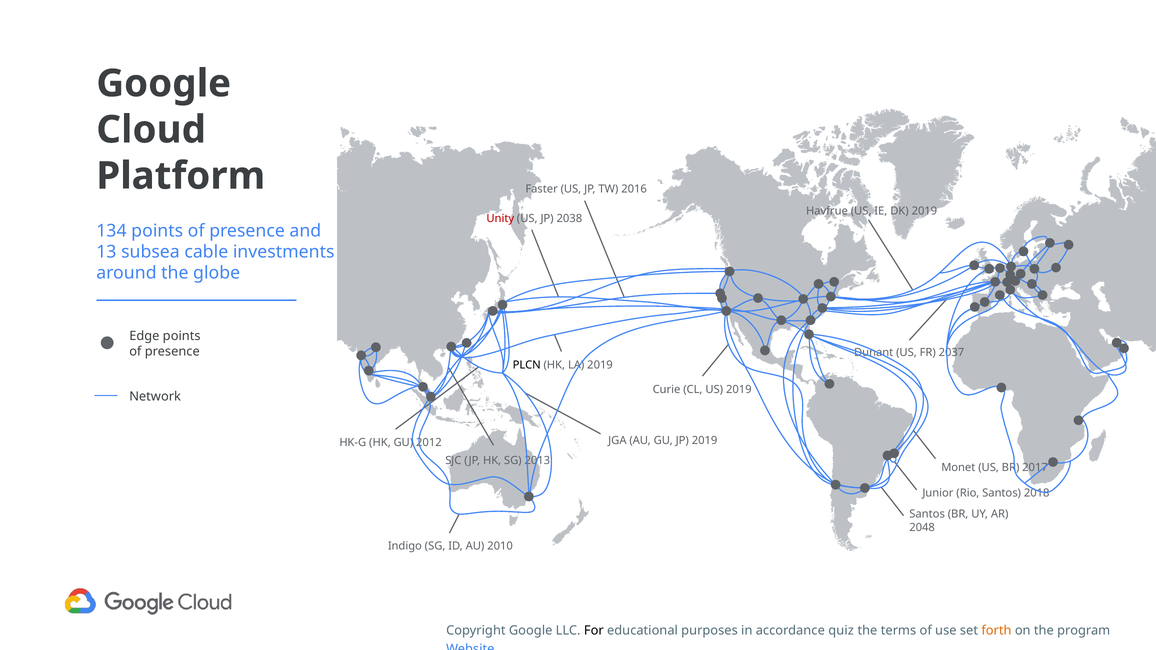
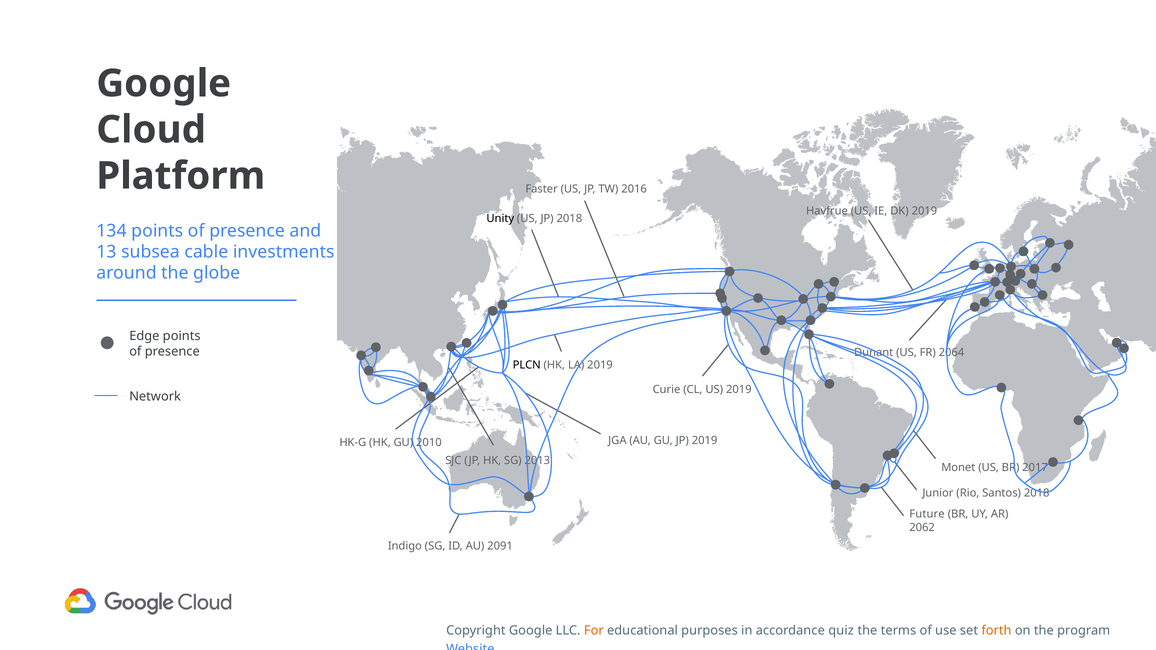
Unity colour: red -> black (500, 219)
JP 2038: 2038 -> 2018 (569, 219)
2037: 2037 -> 2064 (951, 353)
2012: 2012 -> 2010 (429, 443)
Santos: Santos -> Future (927, 514)
2048: 2048 -> 2062 (922, 528)
2010: 2010 -> 2091 (500, 546)
For colour: black -> orange (594, 631)
